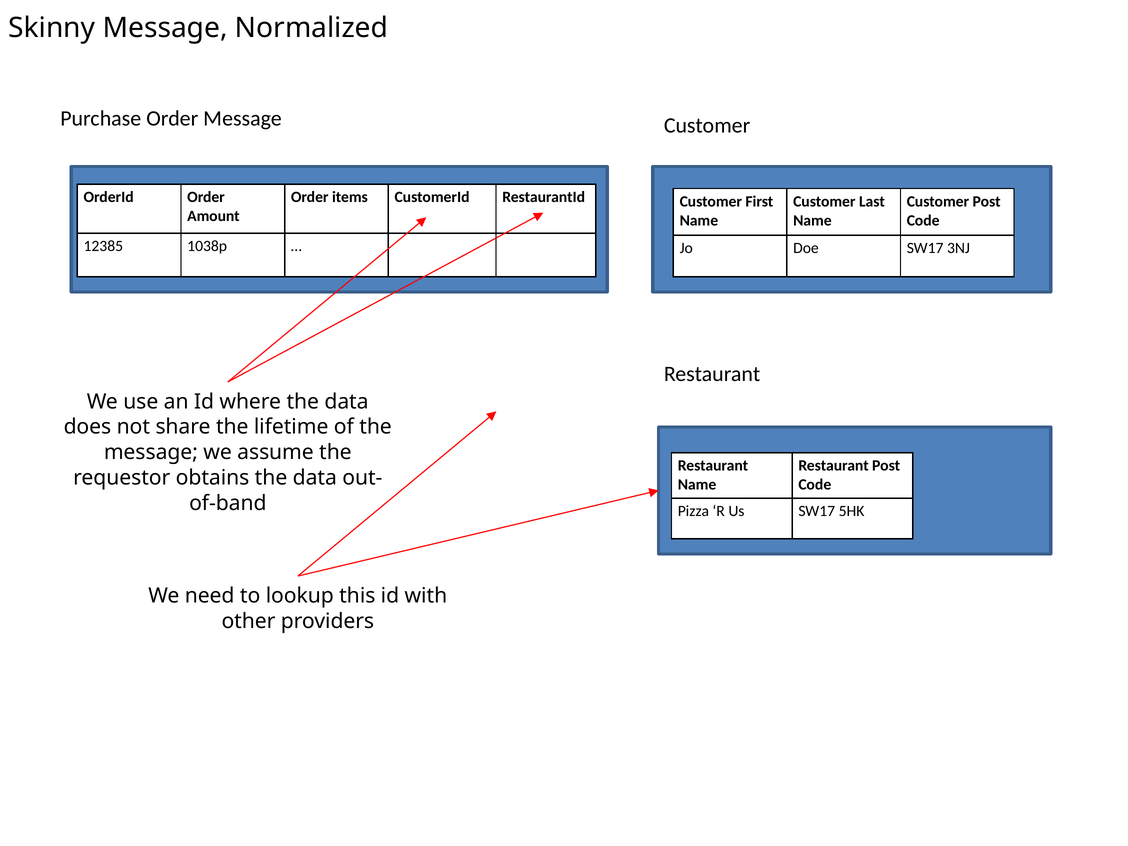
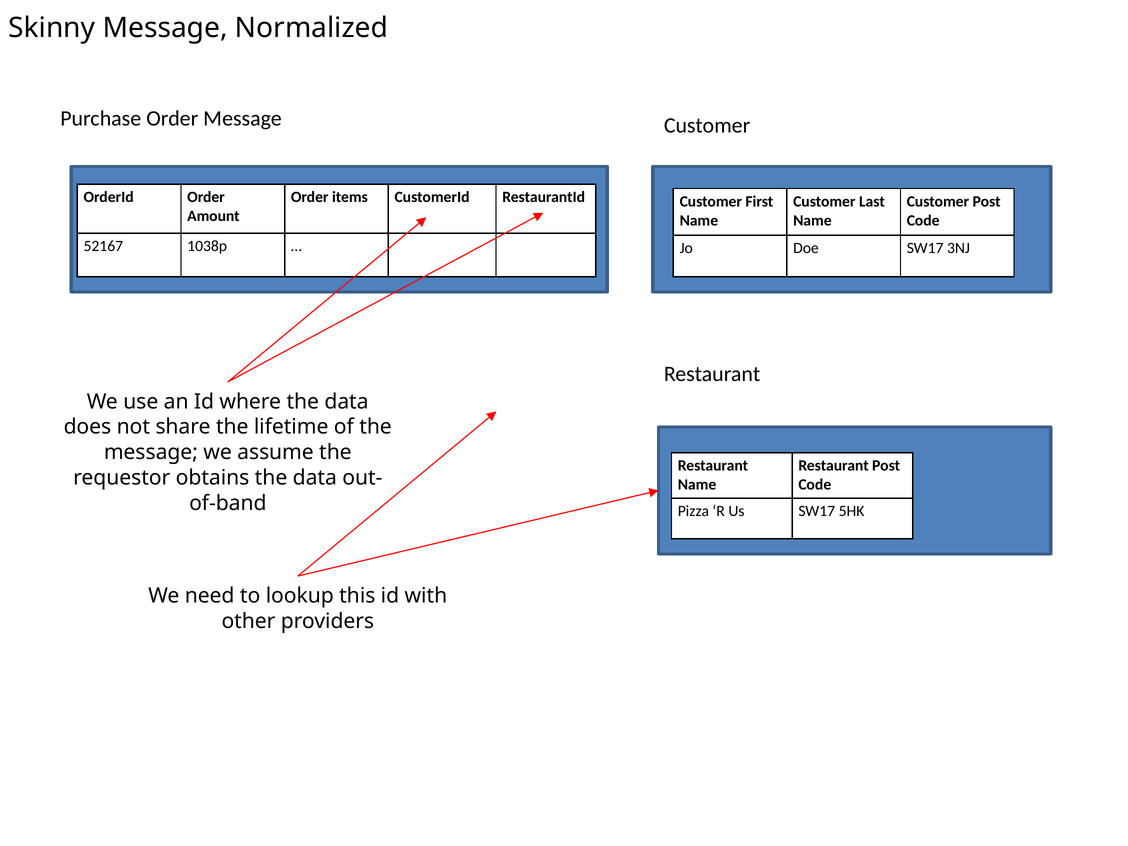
12385: 12385 -> 52167 (103, 246)
